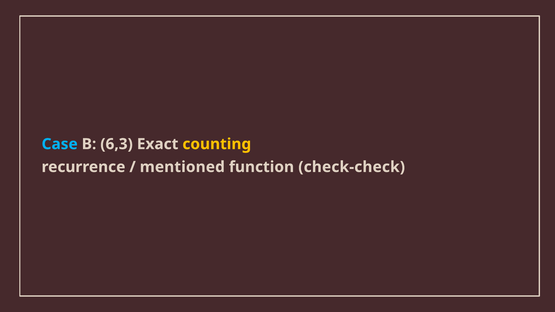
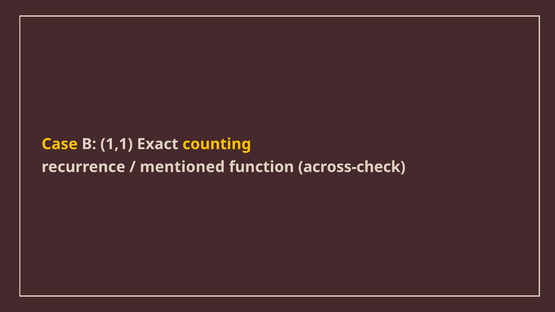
Case colour: light blue -> yellow (60, 144)
6,3: 6,3 -> 1,1 (117, 144)
check‑check: check‑check -> across‑check (352, 167)
